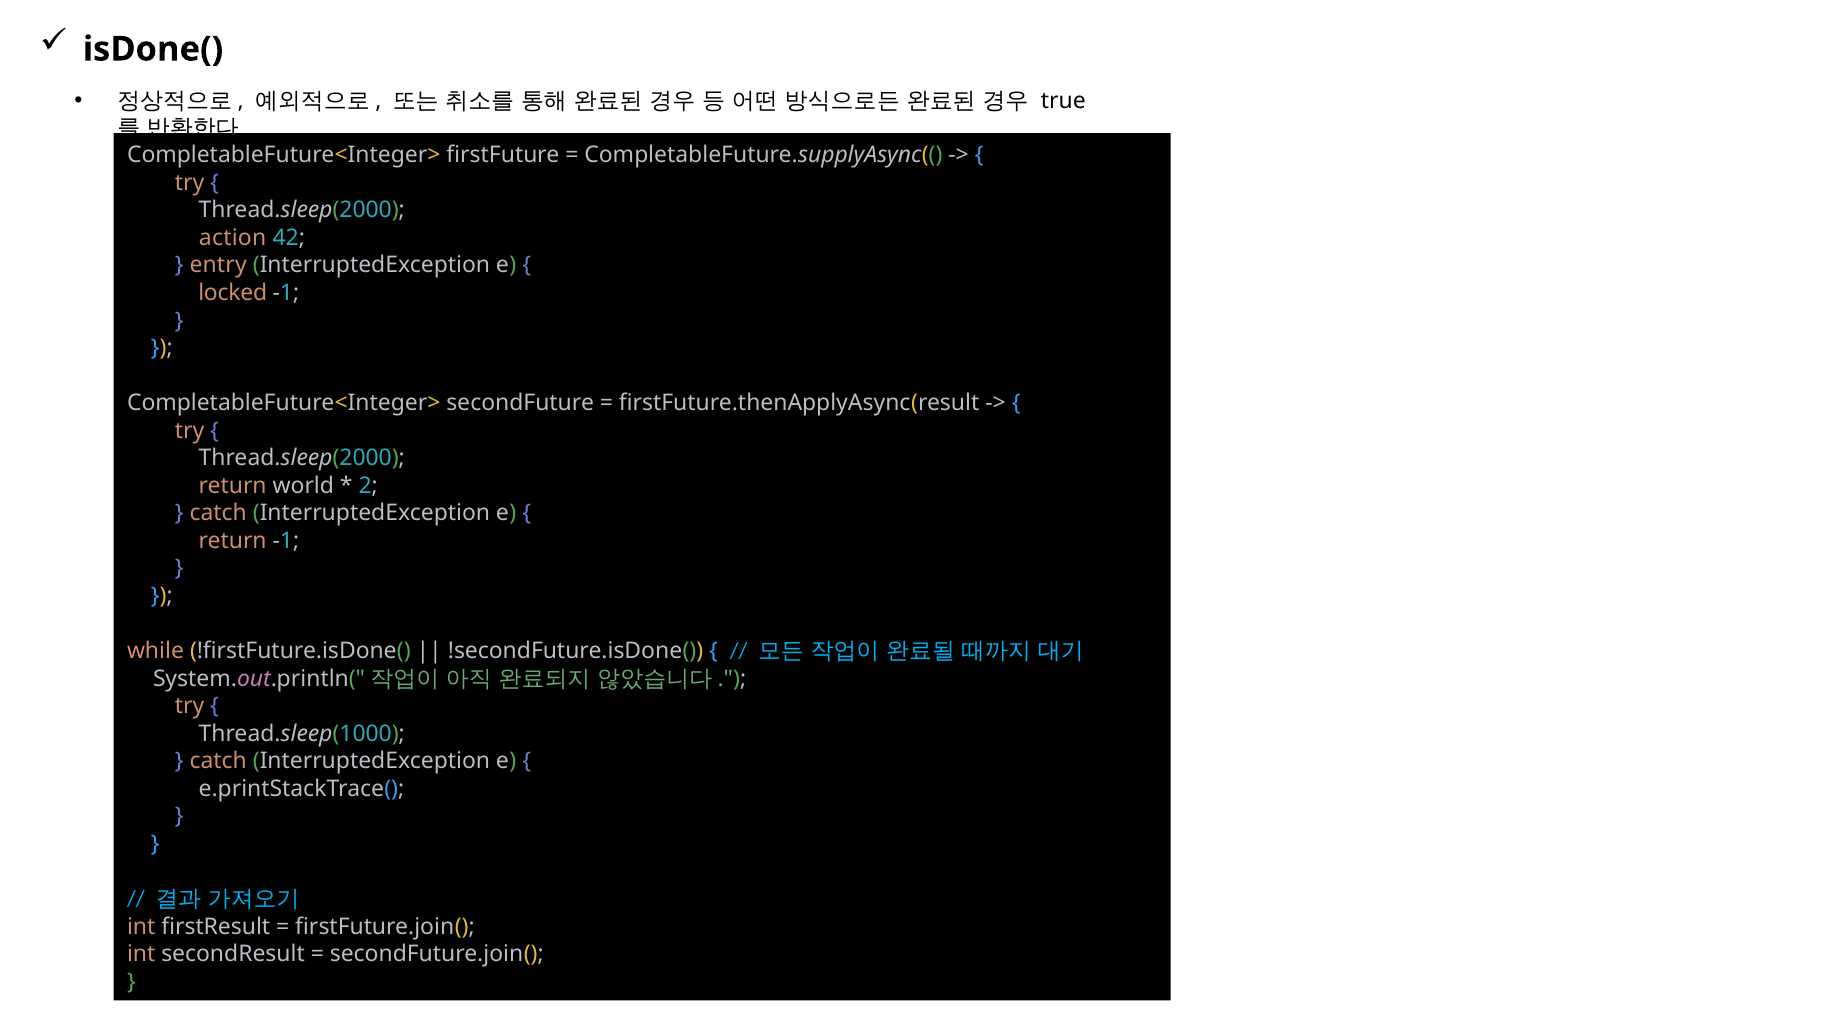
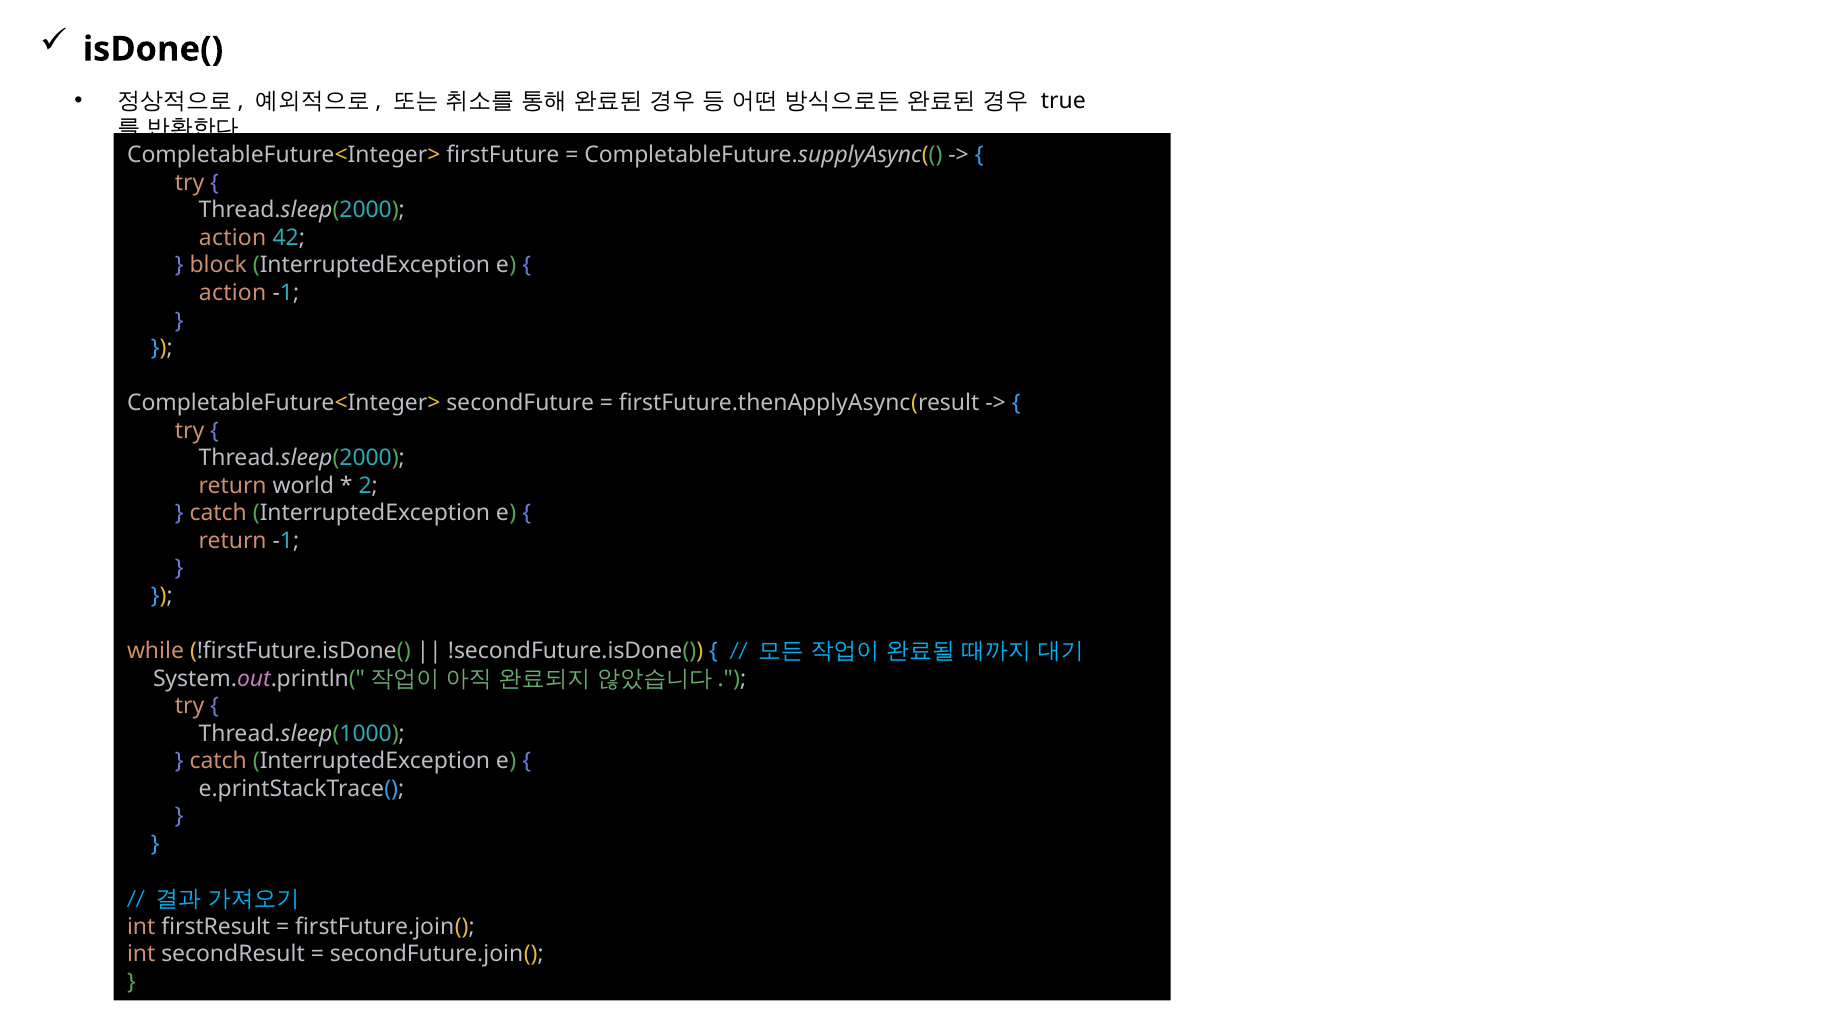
entry: entry -> block (218, 265)
locked: locked -> action (233, 293)
